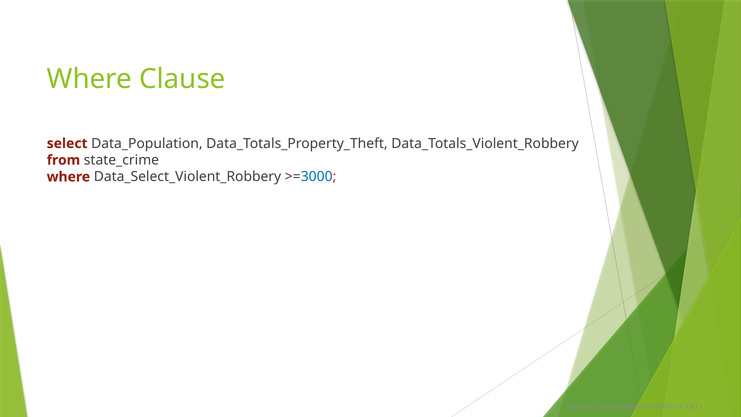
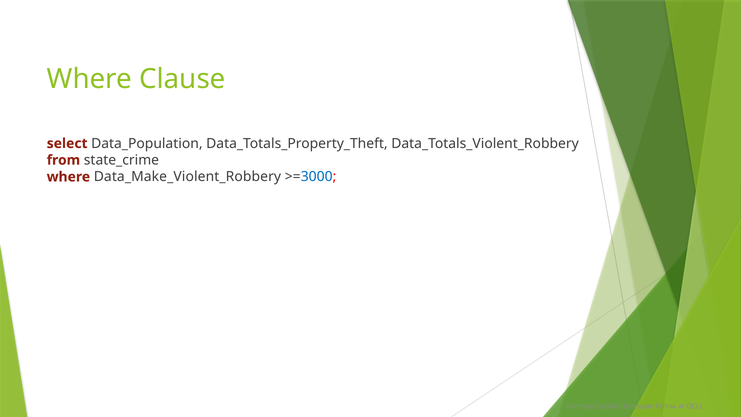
Data_Select_Violent_Robbery: Data_Select_Violent_Robbery -> Data_Make_Violent_Robbery (187, 177)
